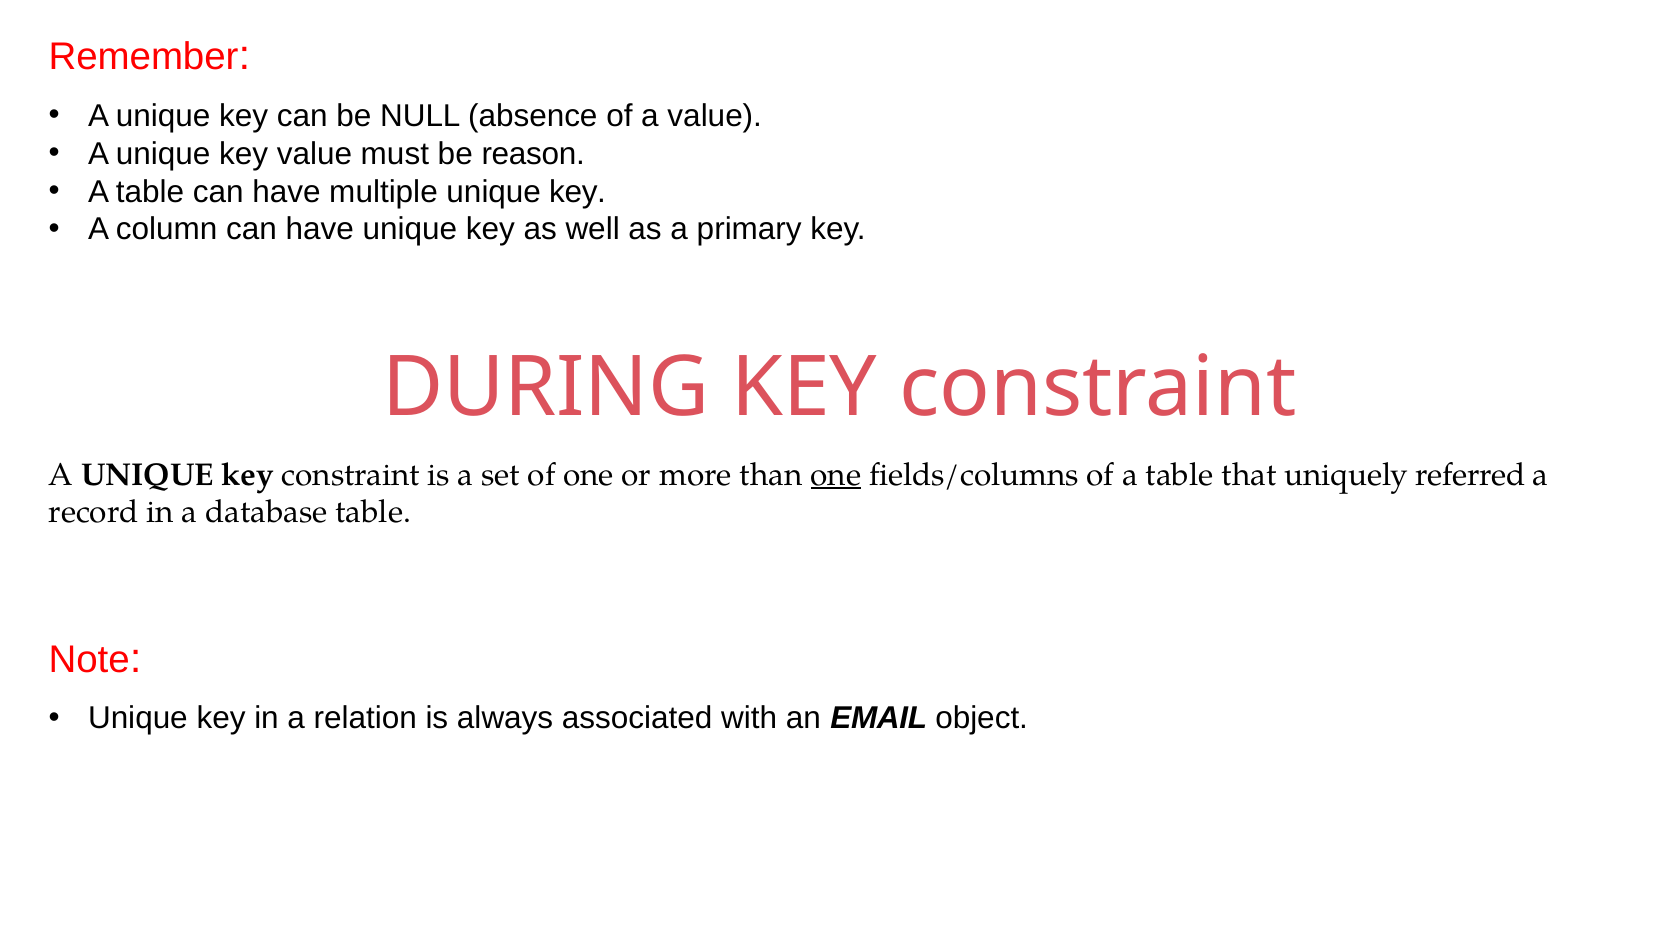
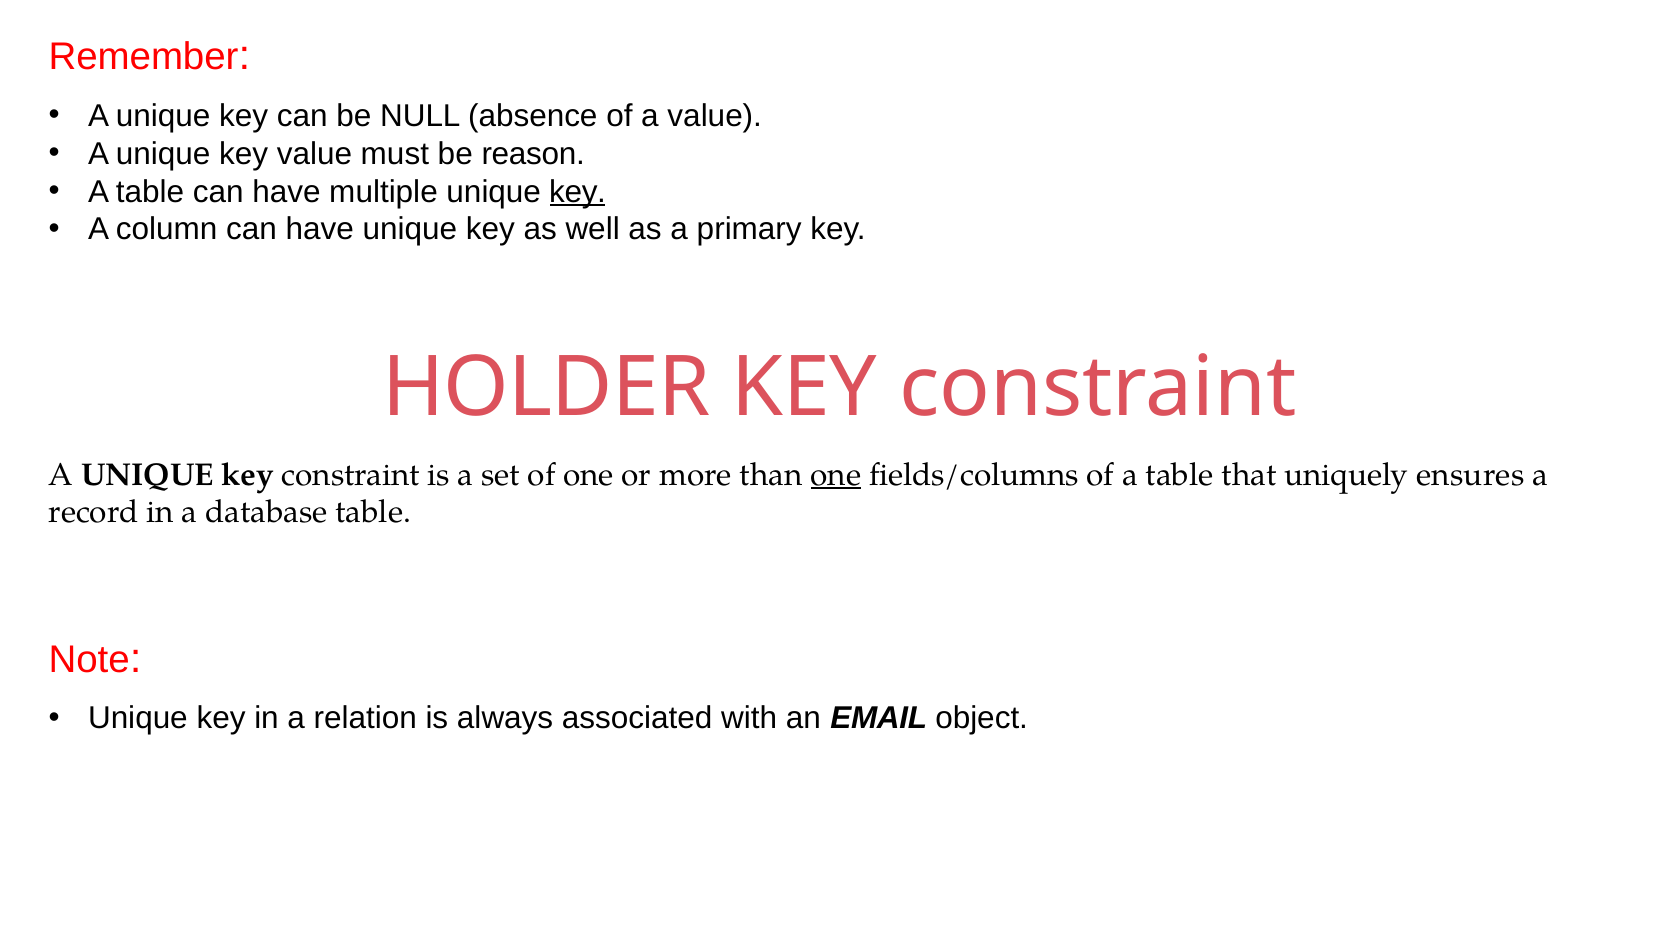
key underline: none -> present (578, 192)
DURING: DURING -> HOLDER (546, 388)
referred: referred -> ensures (1470, 475)
